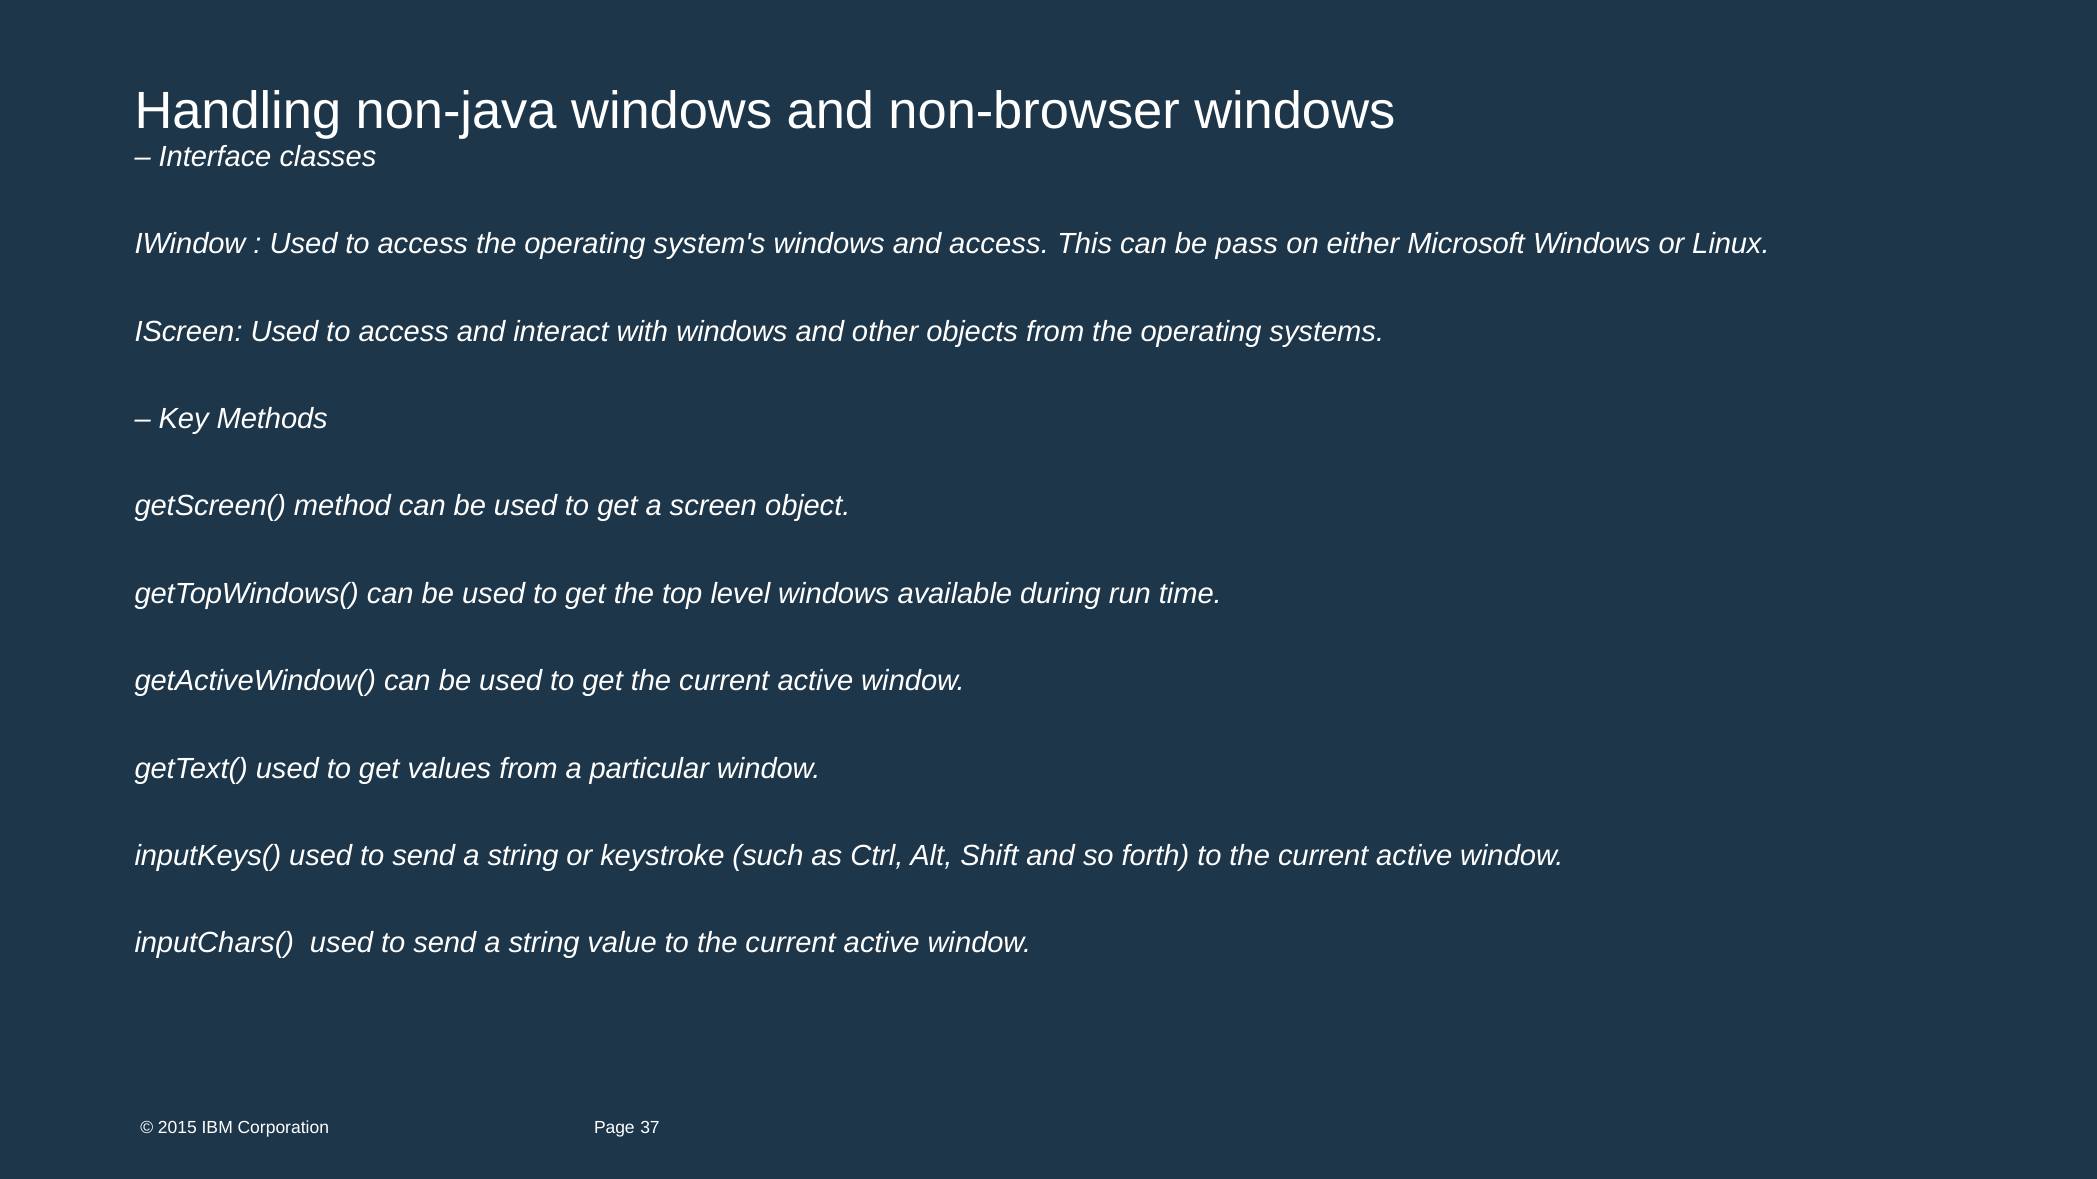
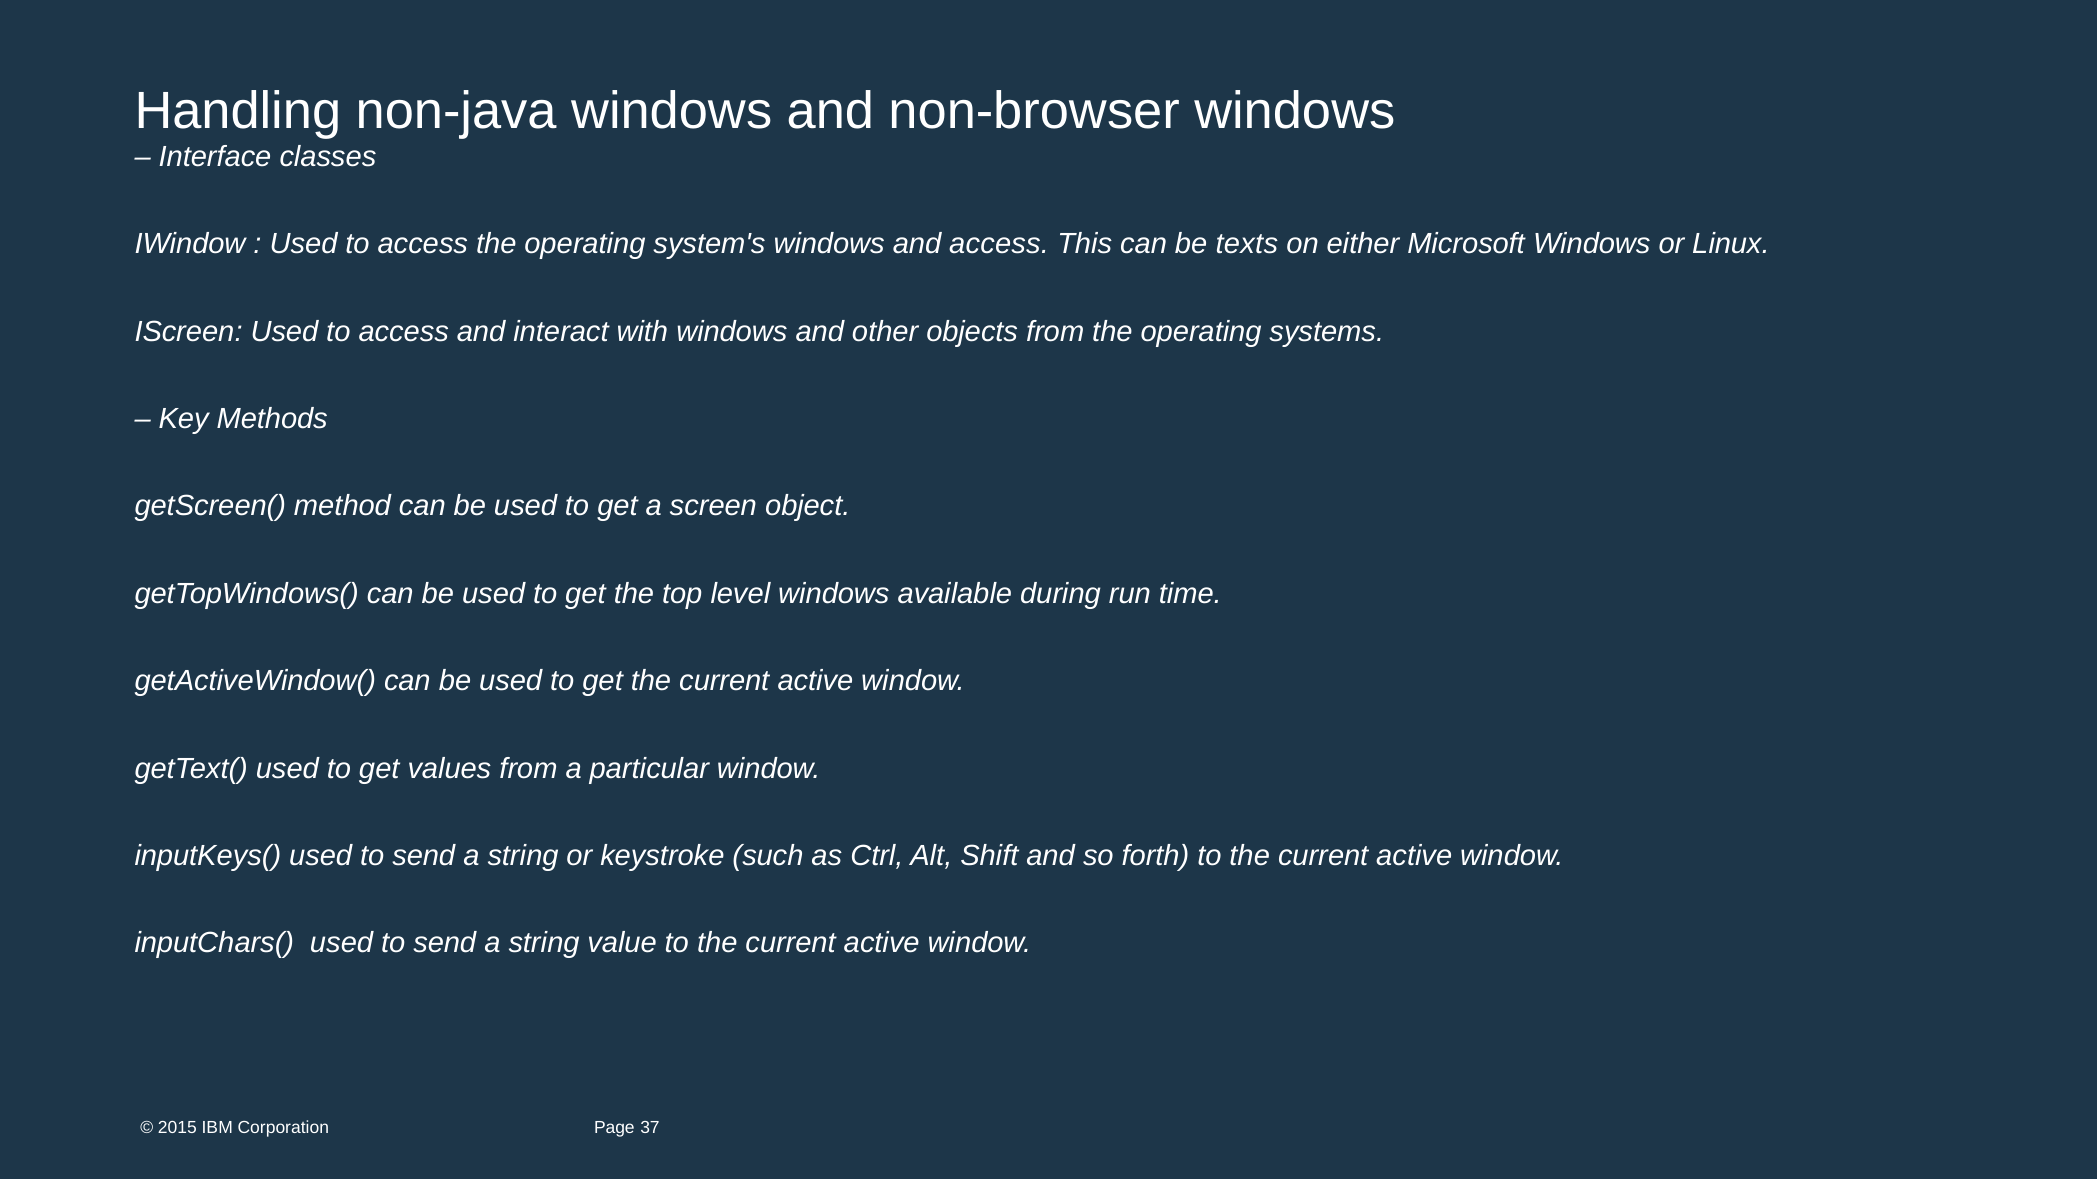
pass: pass -> texts (1247, 244)
